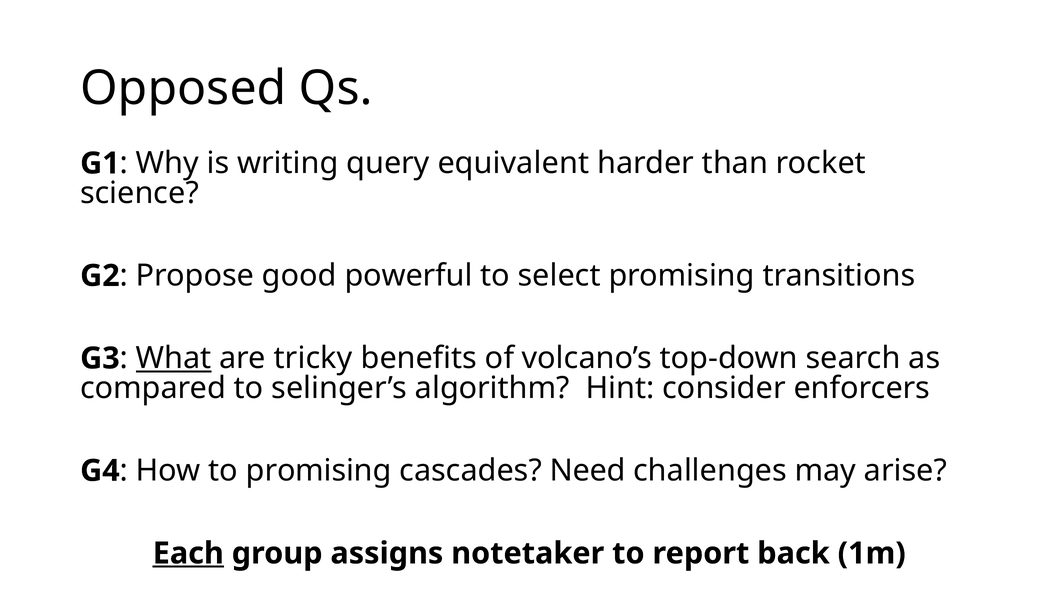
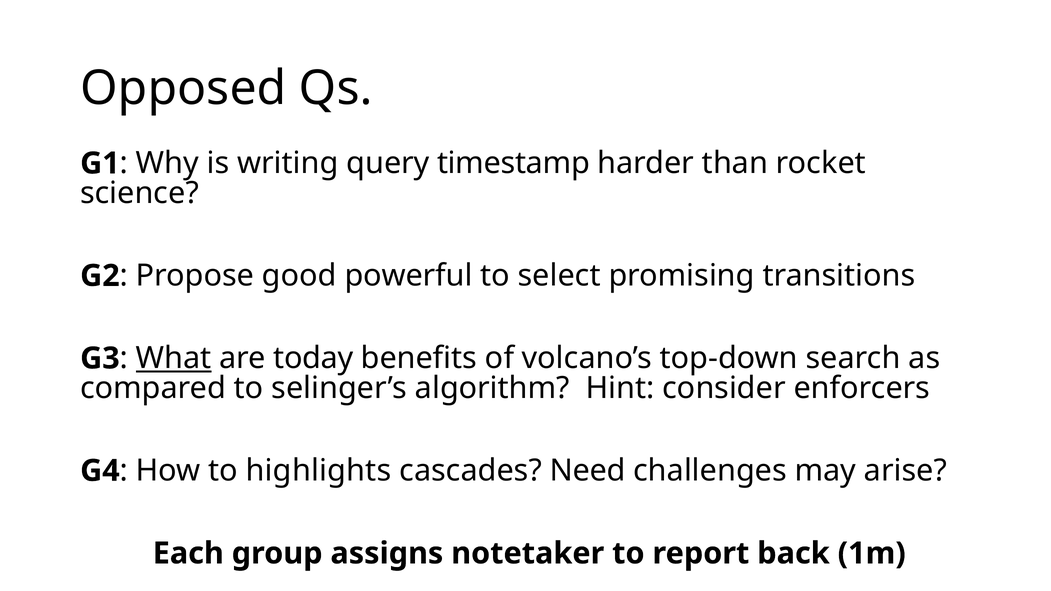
equivalent: equivalent -> timestamp (514, 163)
tricky: tricky -> today (313, 358)
to promising: promising -> highlights (319, 471)
Each underline: present -> none (188, 554)
